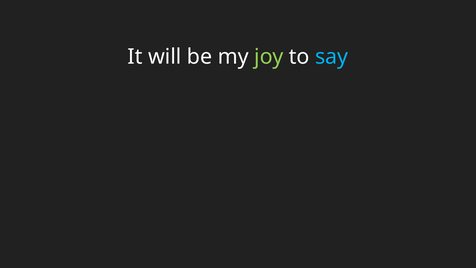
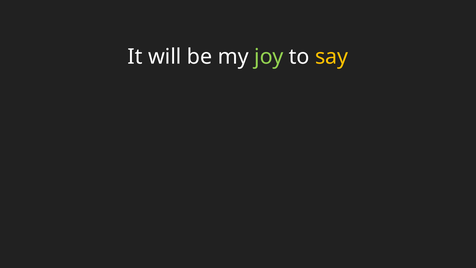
say colour: light blue -> yellow (332, 57)
